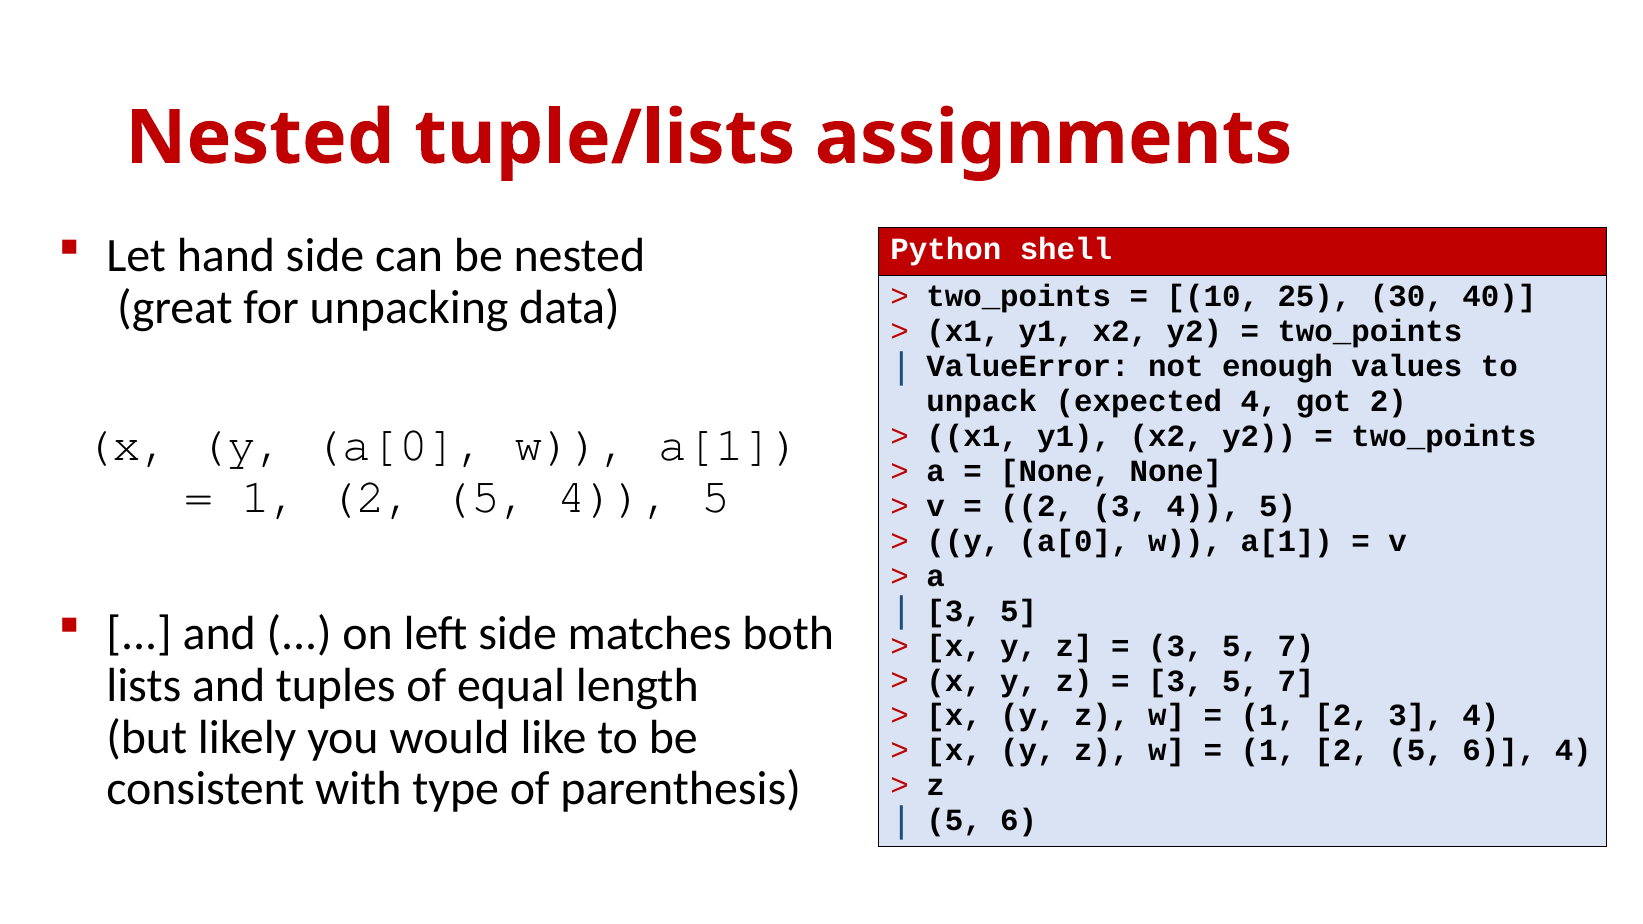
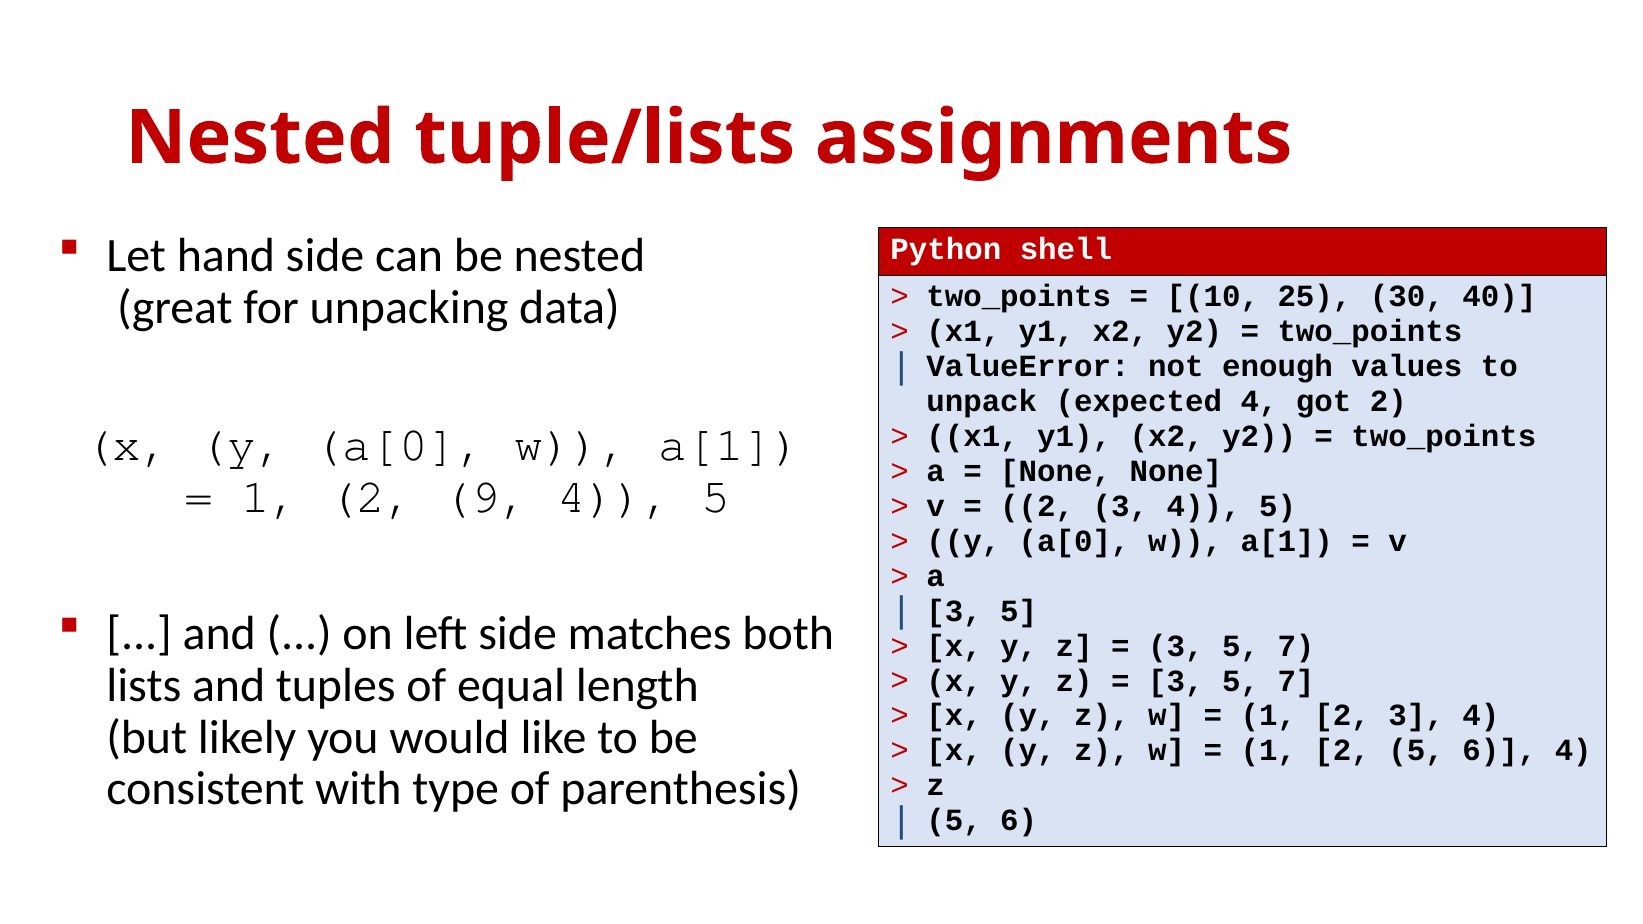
5: 5 -> 9 (486, 497)
